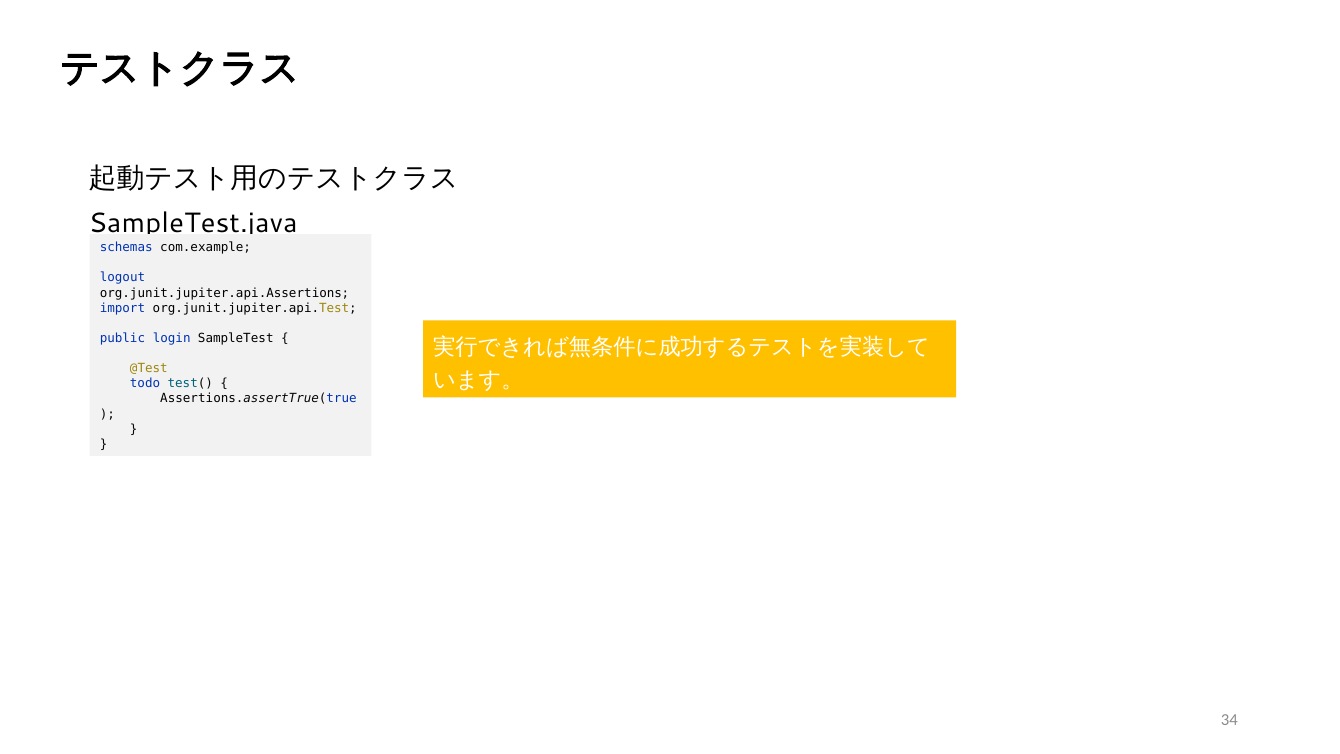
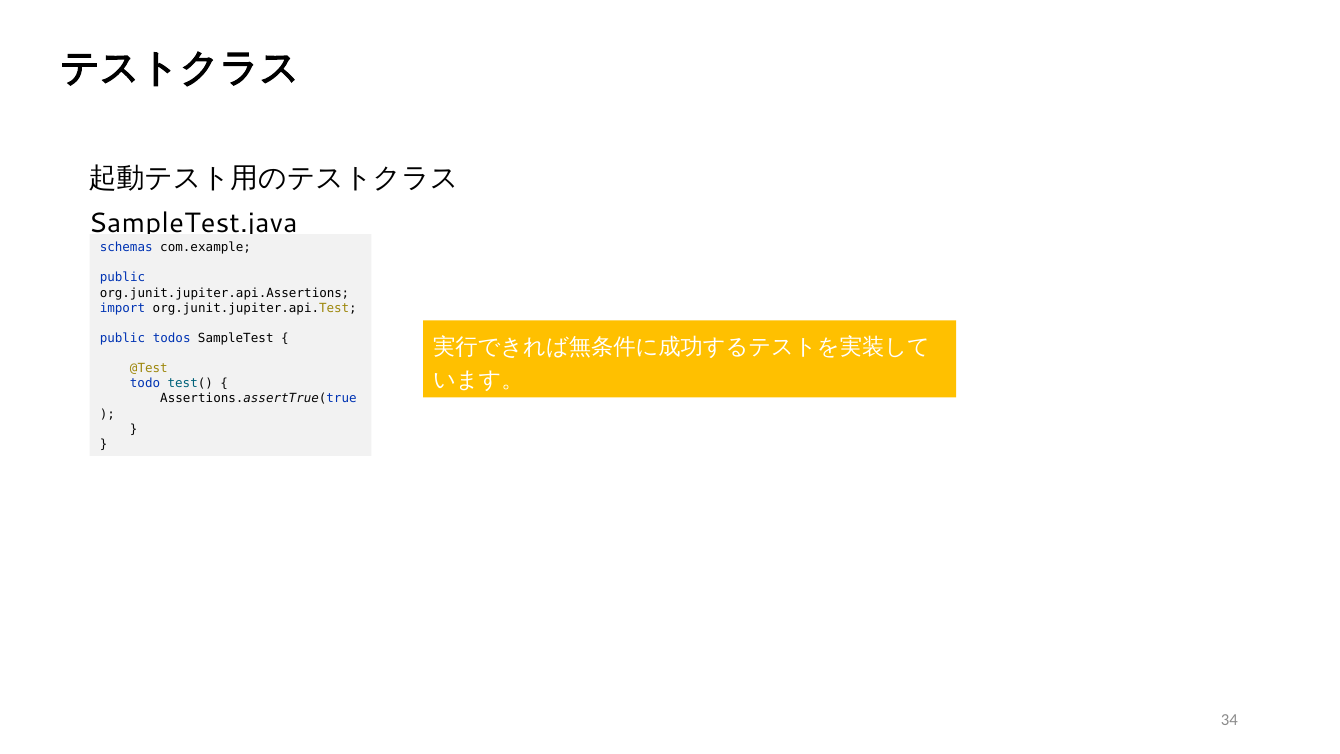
logout: logout -> public (122, 278)
login: login -> todos (172, 338)
